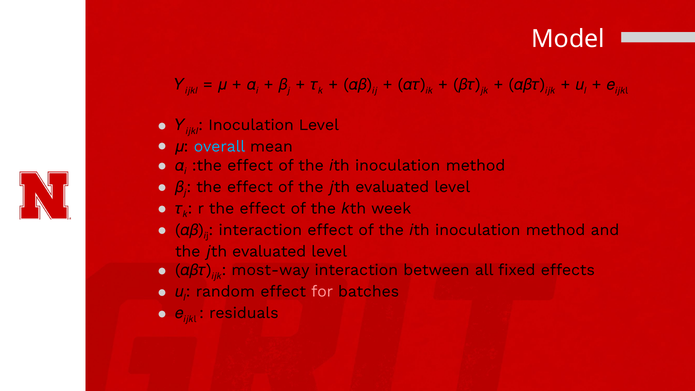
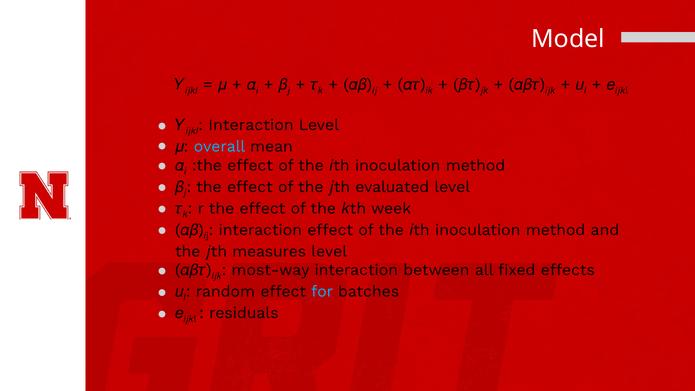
Inoculation: Inoculation -> Interaction (251, 125)
evaluated: evaluated -> measures (269, 251)
for colour: pink -> light blue (322, 292)
